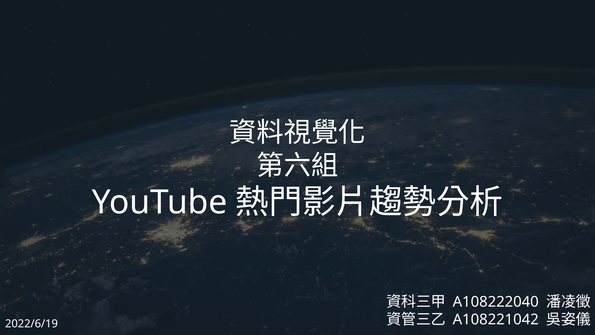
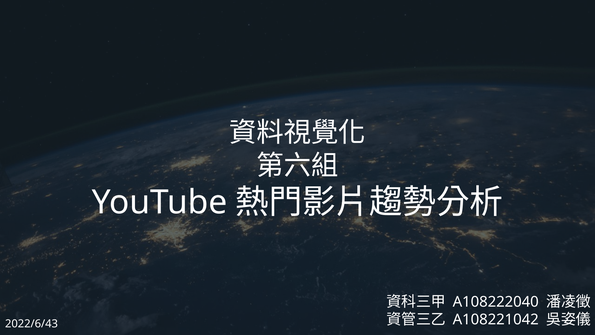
2022/6/19: 2022/6/19 -> 2022/6/43 (31, 324)
